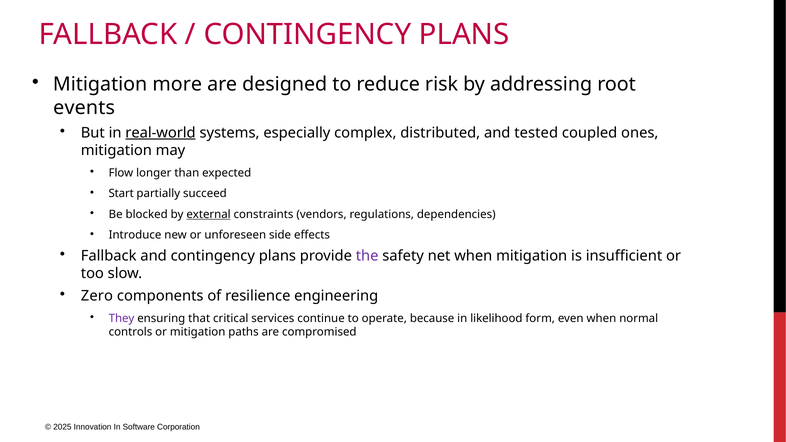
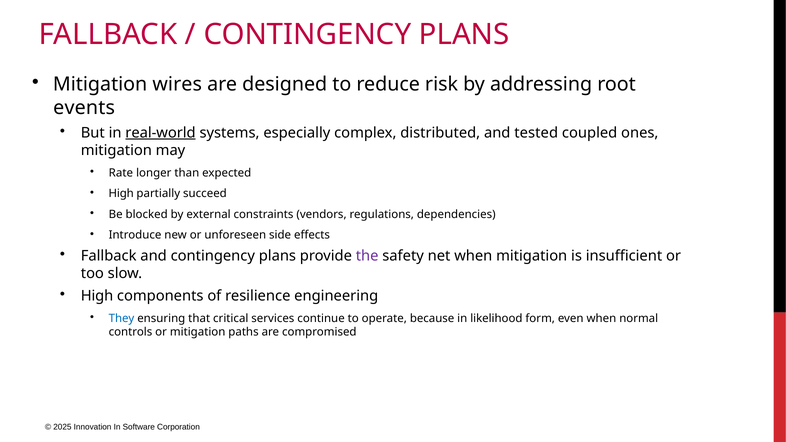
more: more -> wires (177, 84)
Flow: Flow -> Rate (121, 173)
Start: Start -> High (121, 194)
external underline: present -> none (209, 214)
Zero: Zero -> High (97, 296)
They colour: purple -> blue (122, 318)
